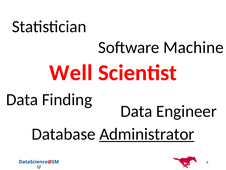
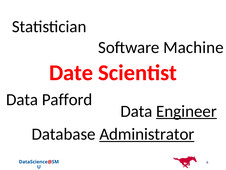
Well: Well -> Date (71, 73)
Finding: Finding -> Pafford (67, 99)
Engineer underline: none -> present (186, 111)
